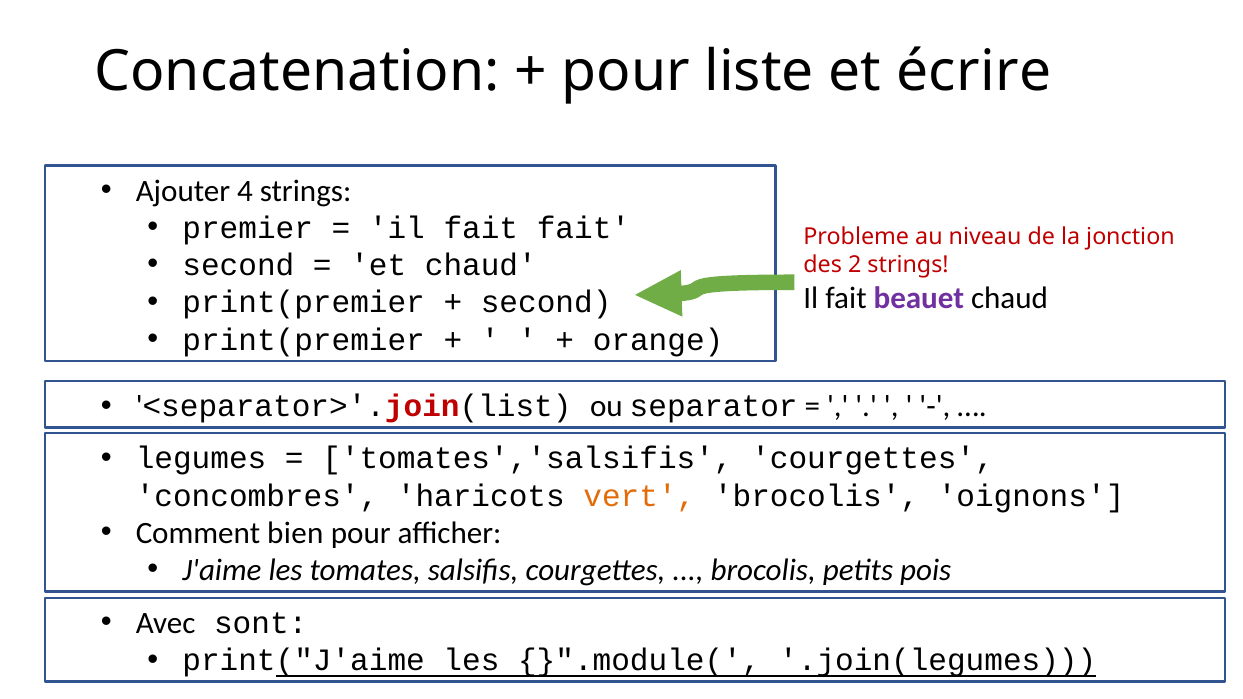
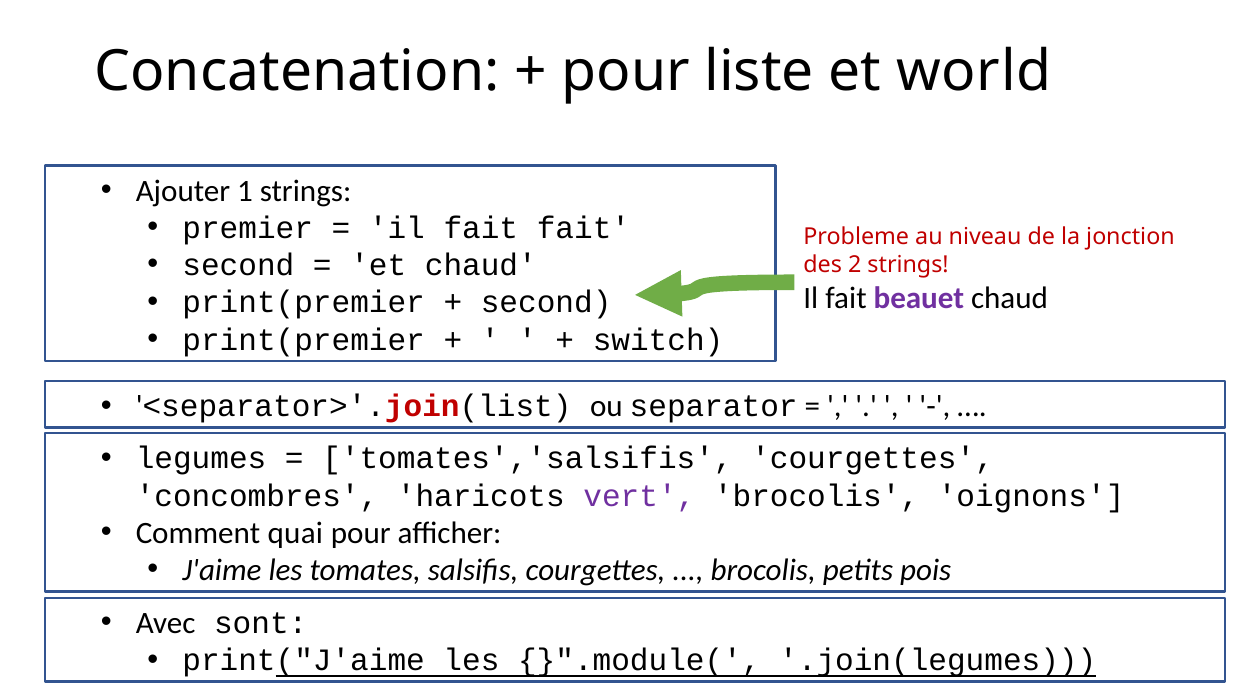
écrire: écrire -> world (974, 72)
4: 4 -> 1 (245, 191)
orange: orange -> switch (658, 340)
vert colour: orange -> purple (639, 496)
bien: bien -> quai (295, 533)
